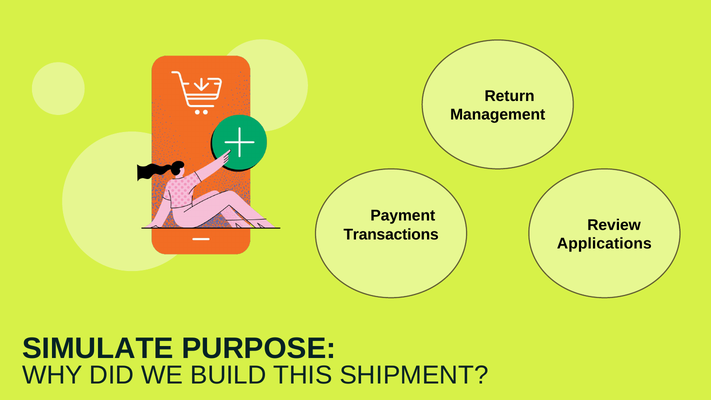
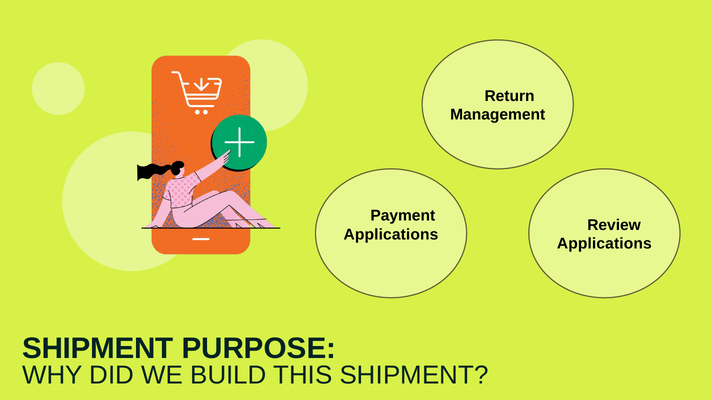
Transactions: Transactions -> Applications (391, 234)
SIMULATE: SIMULATE -> SHIPMENT (98, 348)
